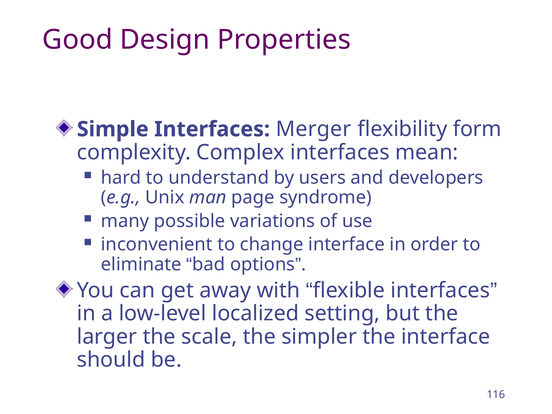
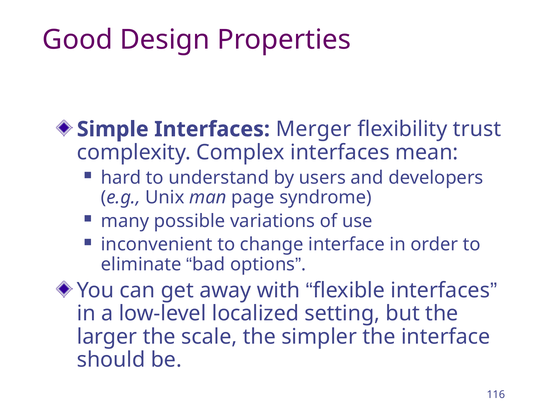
form: form -> trust (477, 129)
